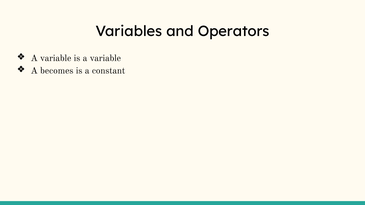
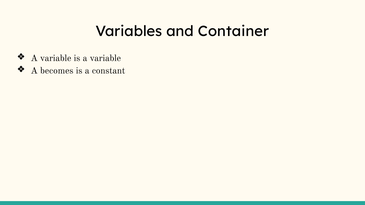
Operators: Operators -> Container (234, 31)
